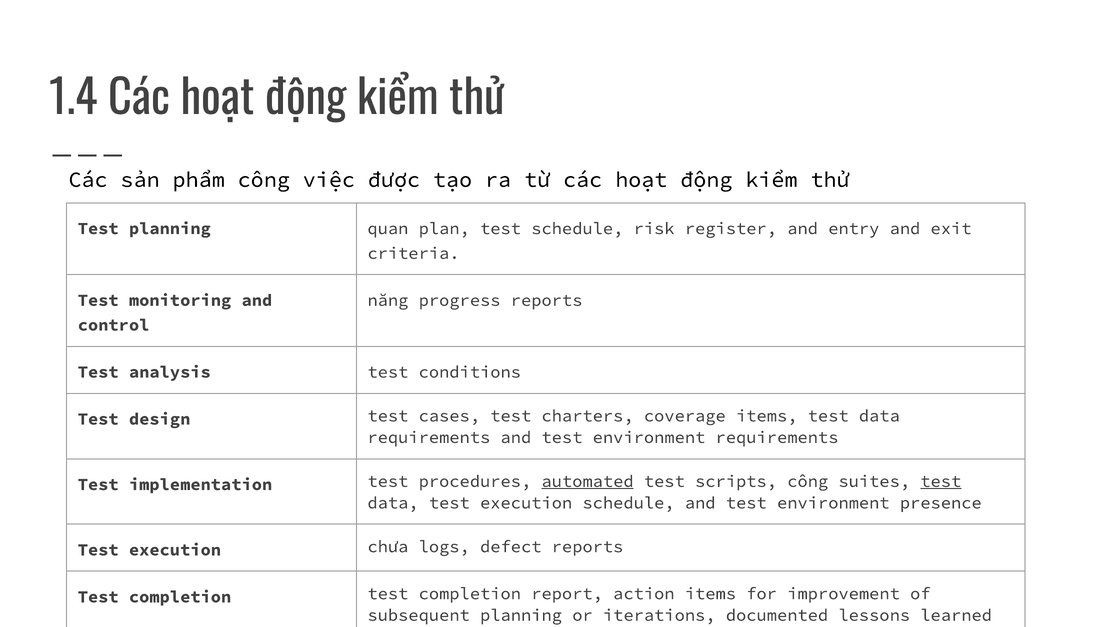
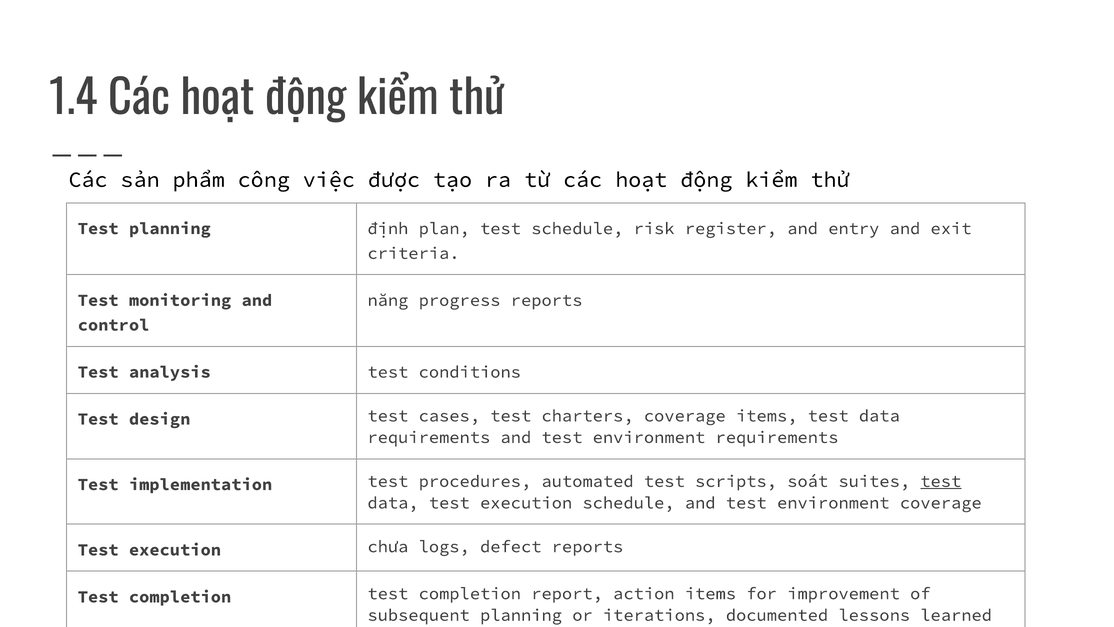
quan: quan -> định (388, 228)
automated underline: present -> none (588, 481)
scripts công: công -> soát (808, 481)
environment presence: presence -> coverage (941, 503)
